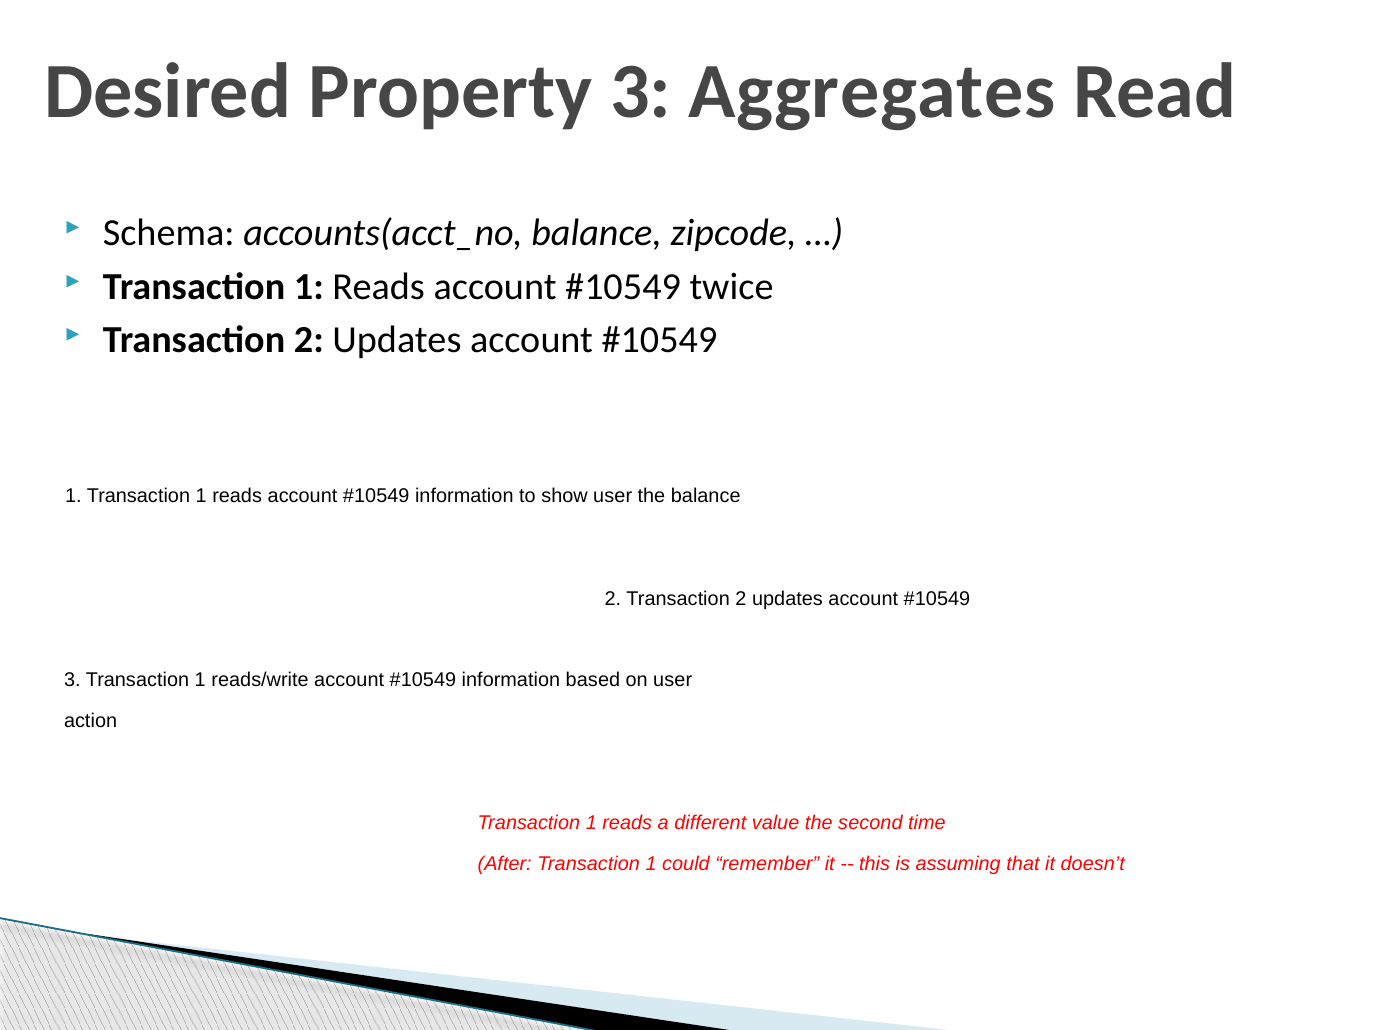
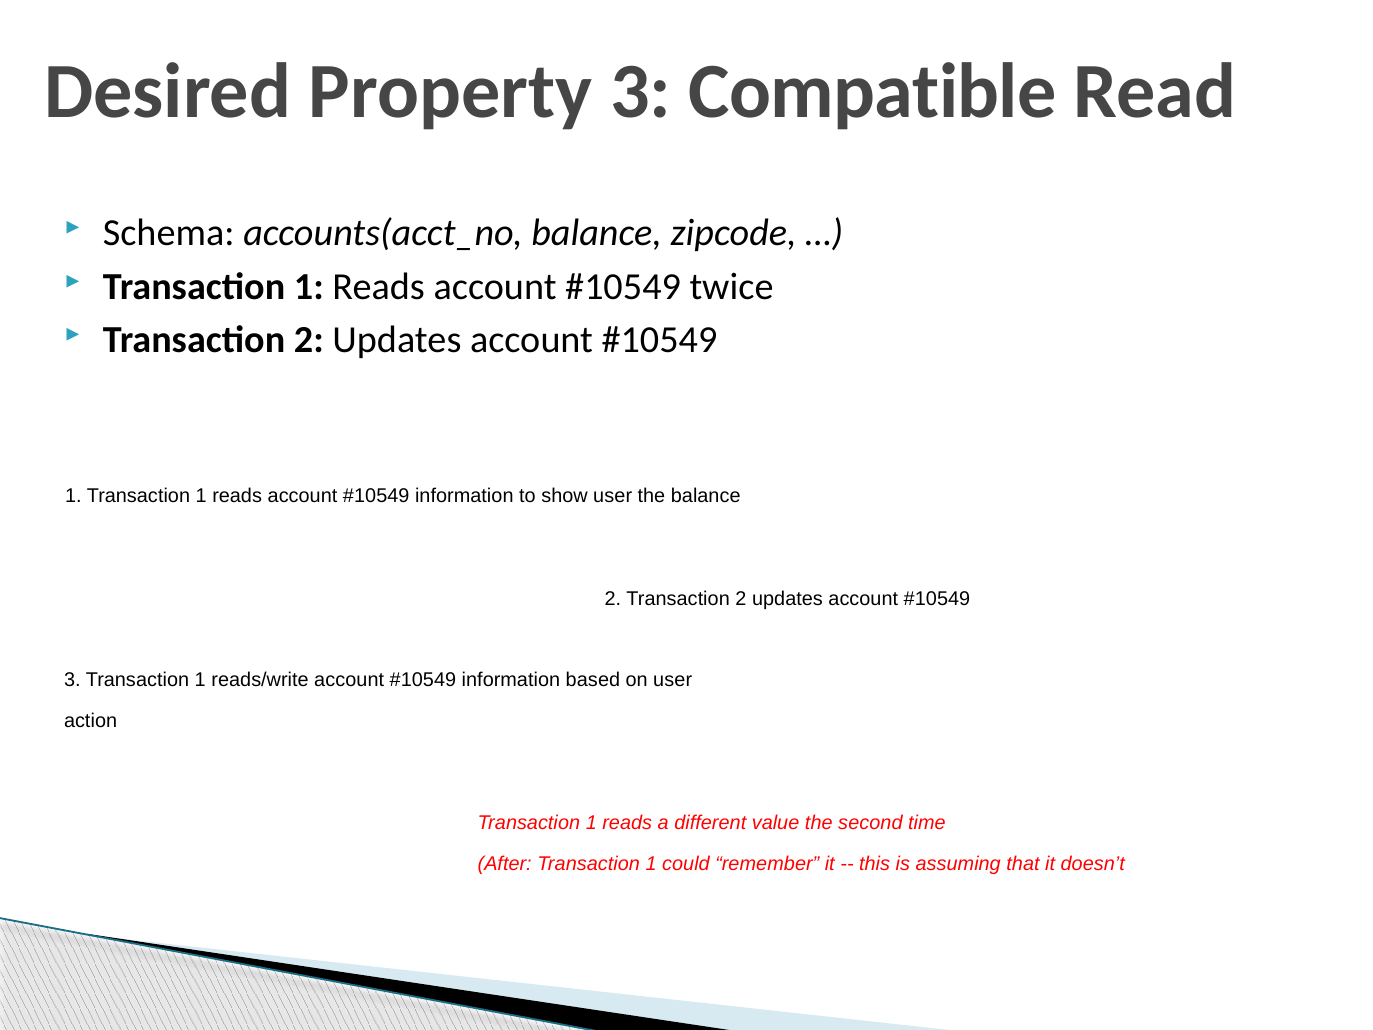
Aggregates: Aggregates -> Compatible (873, 92)
